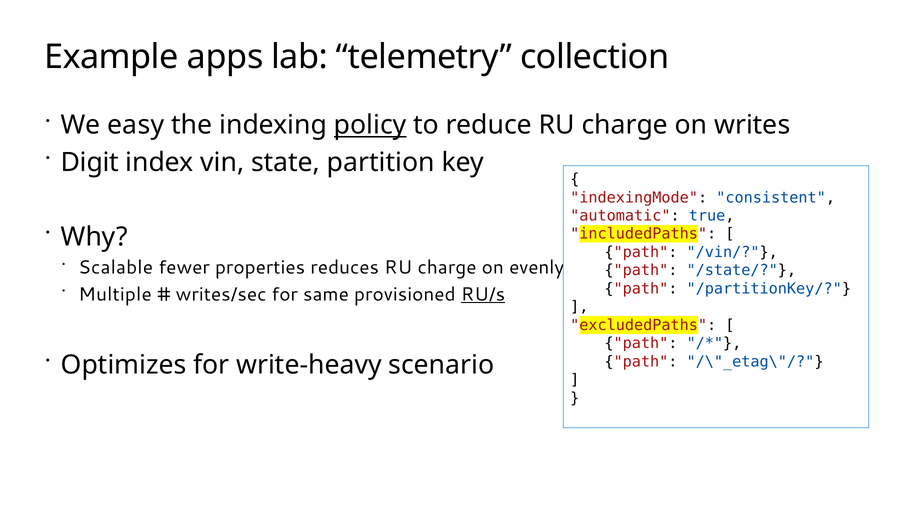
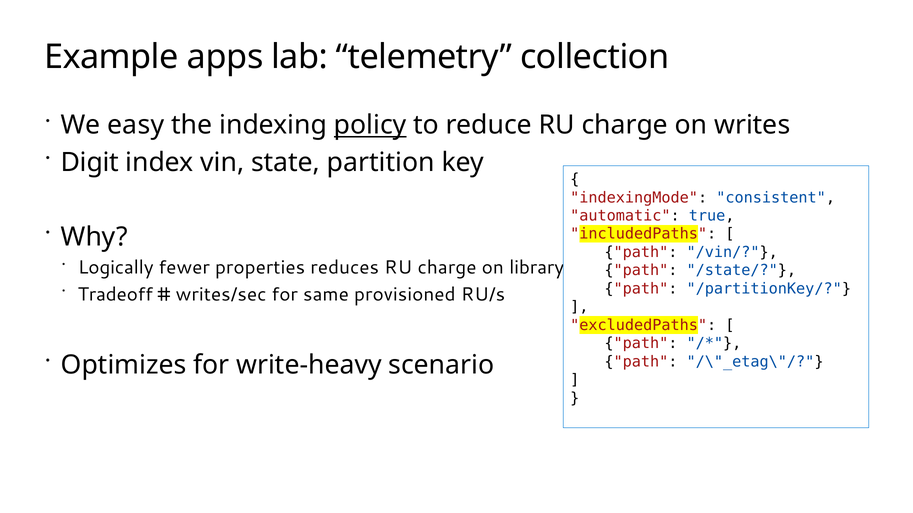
Scalable: Scalable -> Logically (116, 268)
evenly: evenly -> library (537, 268)
Multiple: Multiple -> Tradeoff (115, 295)
RU/s underline: present -> none (483, 295)
